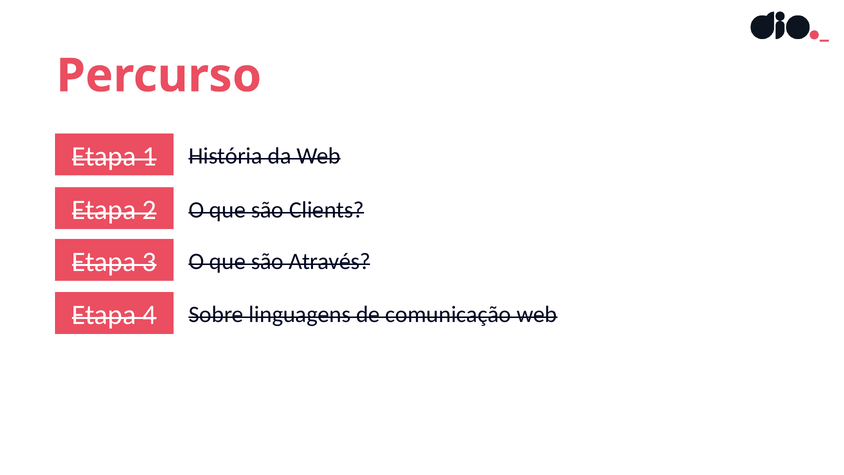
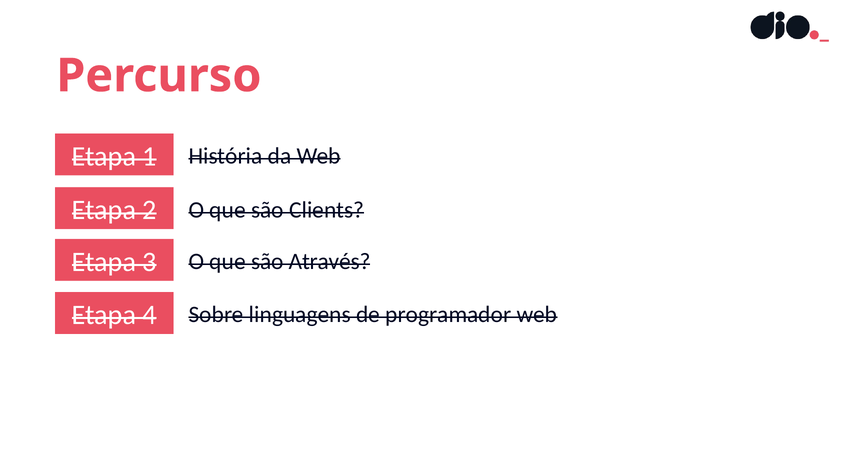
comunicação: comunicação -> programador (448, 315)
